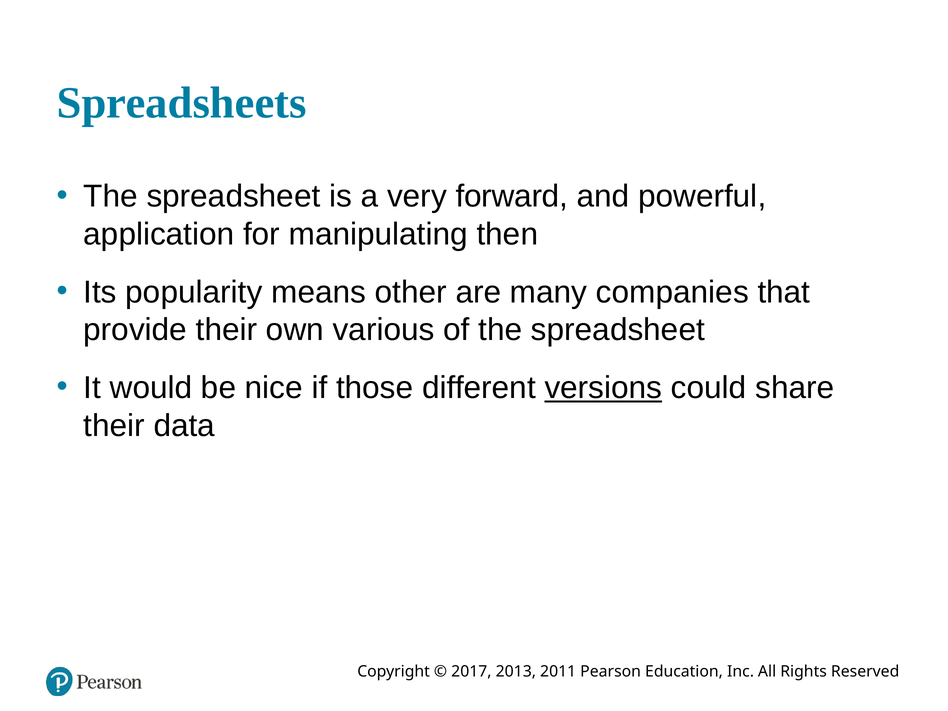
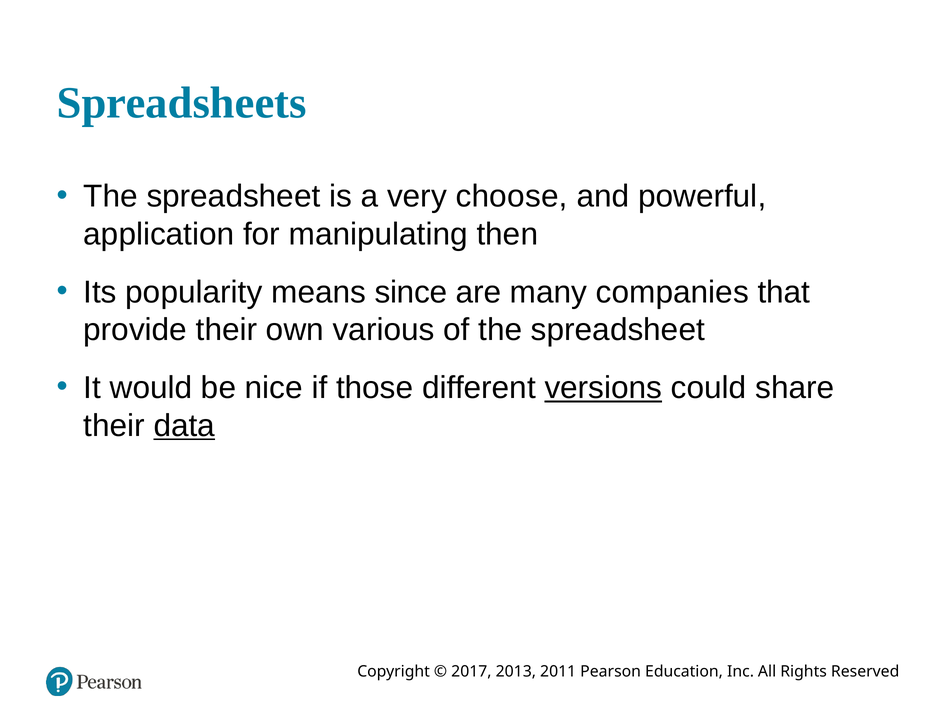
forward: forward -> choose (512, 197)
other: other -> since (411, 292)
data underline: none -> present (184, 426)
